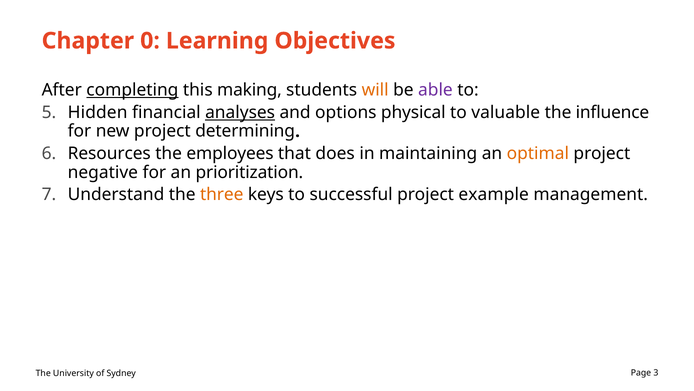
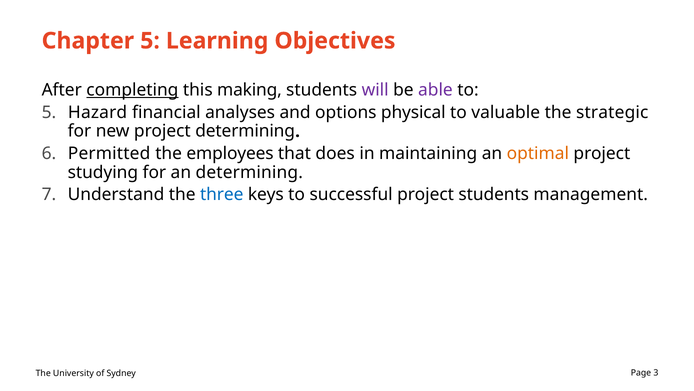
Chapter 0: 0 -> 5 (150, 41)
will colour: orange -> purple (375, 90)
Hidden: Hidden -> Hazard (98, 112)
analyses underline: present -> none (240, 112)
influence: influence -> strategic (612, 112)
Resources: Resources -> Permitted (109, 153)
negative: negative -> studying (103, 172)
an prioritization: prioritization -> determining (249, 172)
three colour: orange -> blue (222, 194)
project example: example -> students (494, 194)
